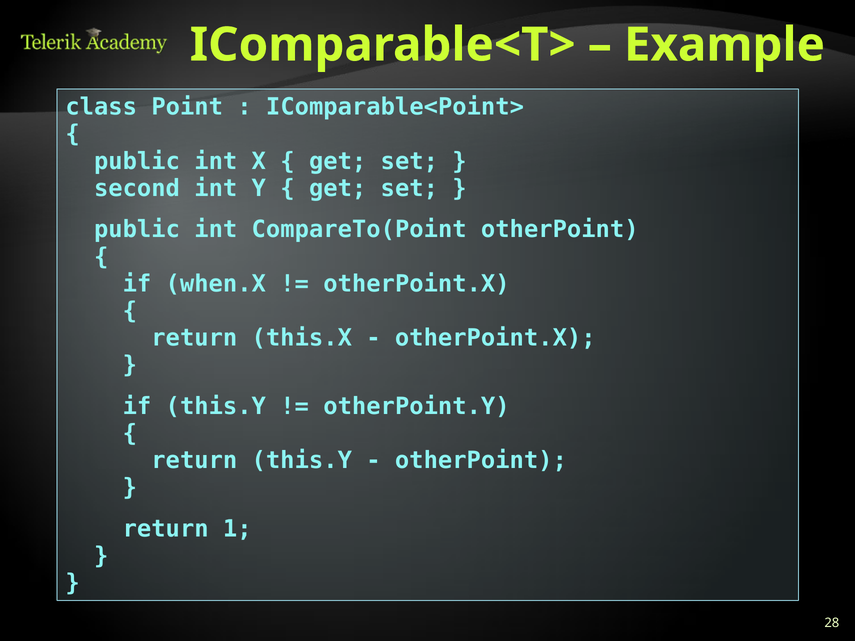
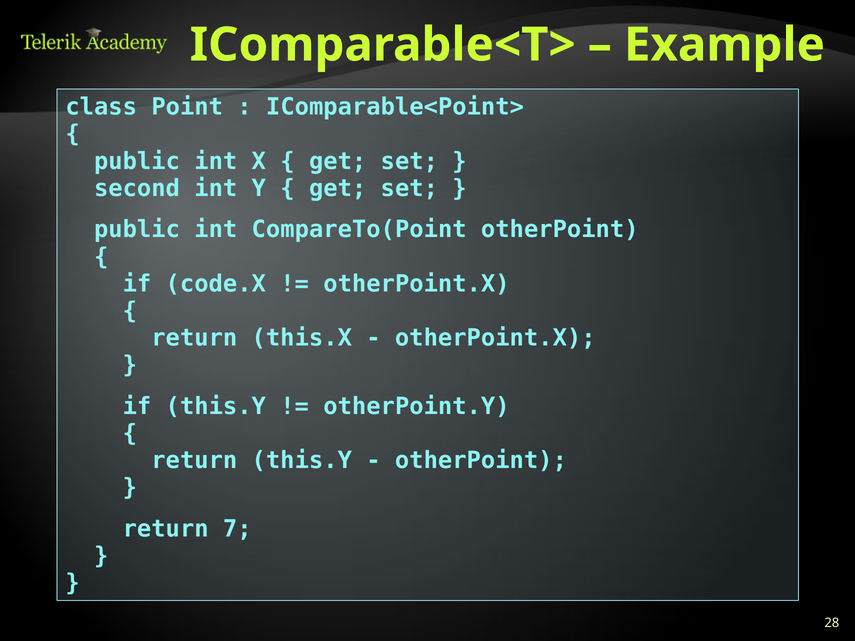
when.X: when.X -> code.X (216, 284)
1: 1 -> 7 (237, 529)
